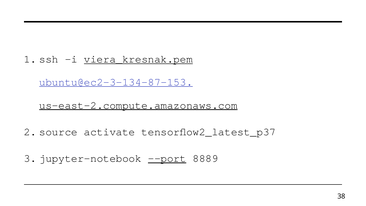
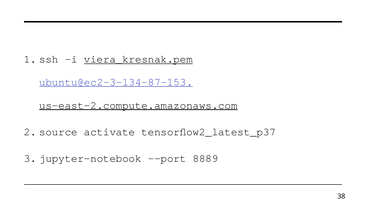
--port underline: present -> none (167, 158)
